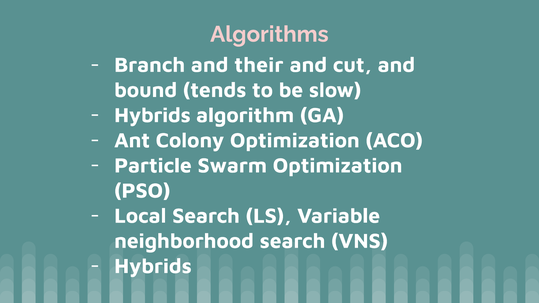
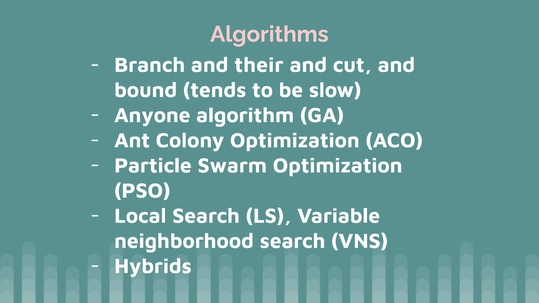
Hybrids: Hybrids -> Anyone (152, 115)
